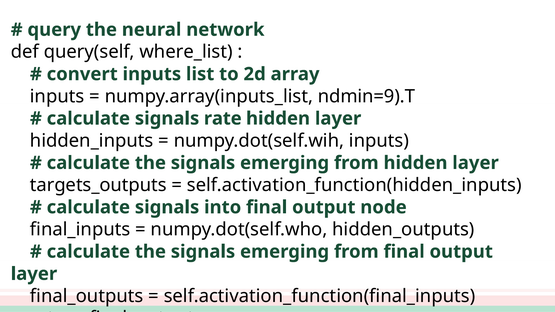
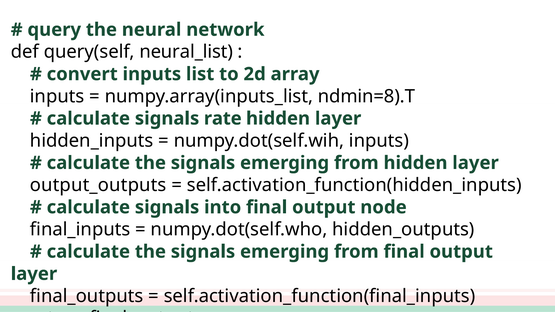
where_list: where_list -> neural_list (186, 52)
ndmin=9).T: ndmin=9).T -> ndmin=8).T (366, 96)
targets_outputs: targets_outputs -> output_outputs (98, 185)
